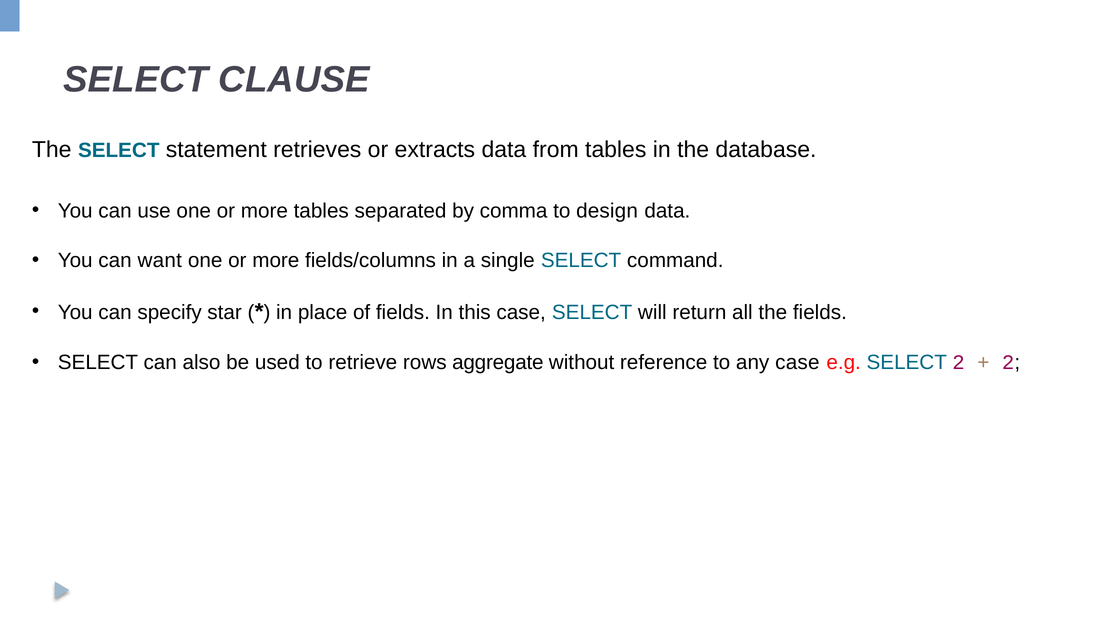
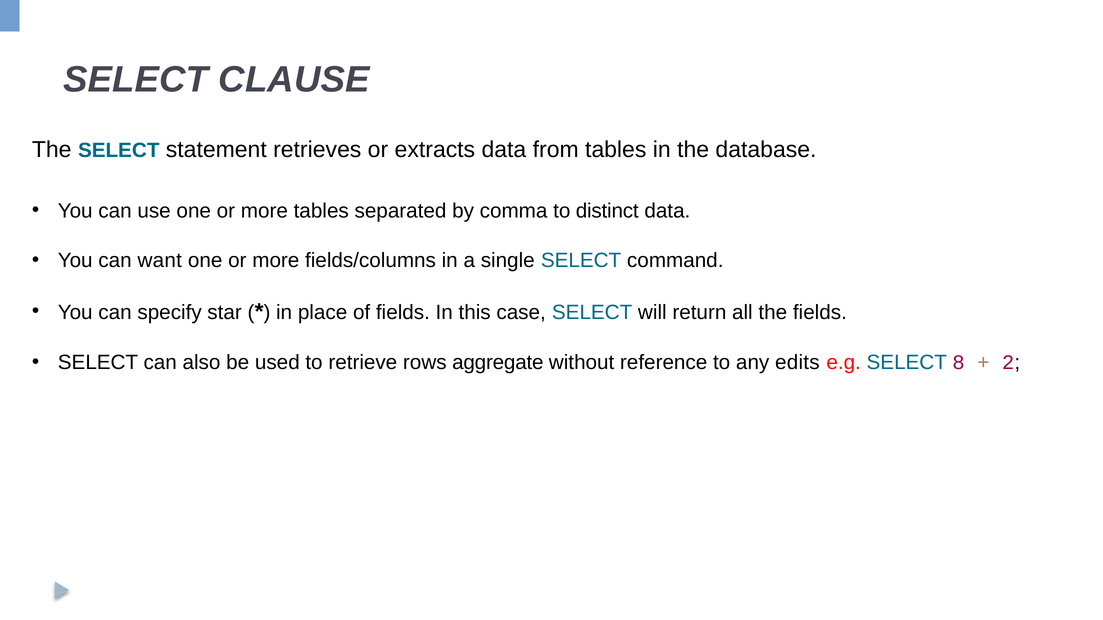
design: design -> distinct (607, 211)
any case: case -> edits (797, 363)
SELECT 2: 2 -> 8 (959, 363)
